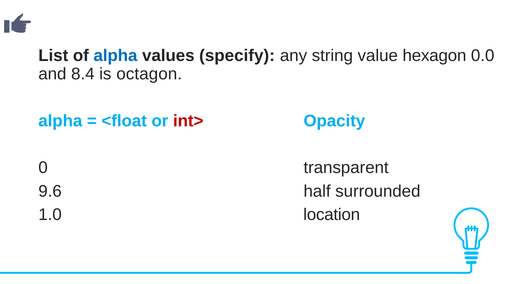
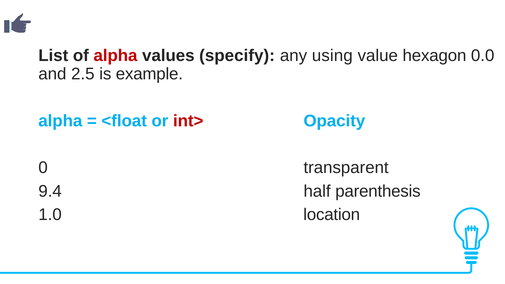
alpha colour: blue -> red (115, 56)
string: string -> using (332, 56)
8.4: 8.4 -> 2.5 (83, 74)
octagon: octagon -> example (149, 74)
9.6: 9.6 -> 9.4 (50, 191)
surrounded: surrounded -> parenthesis (378, 191)
